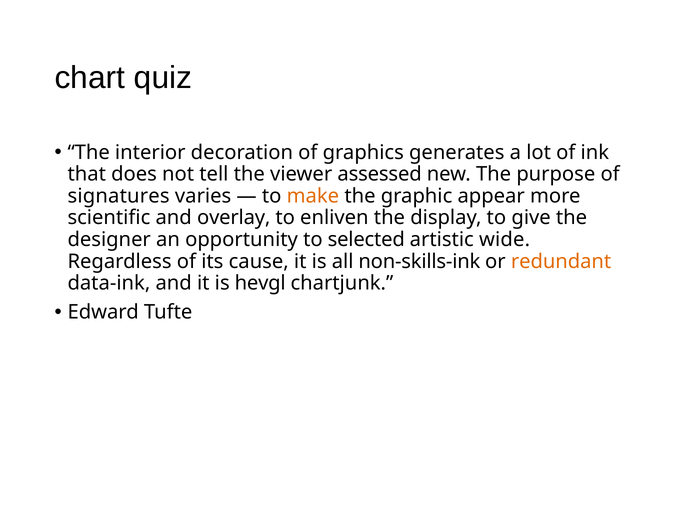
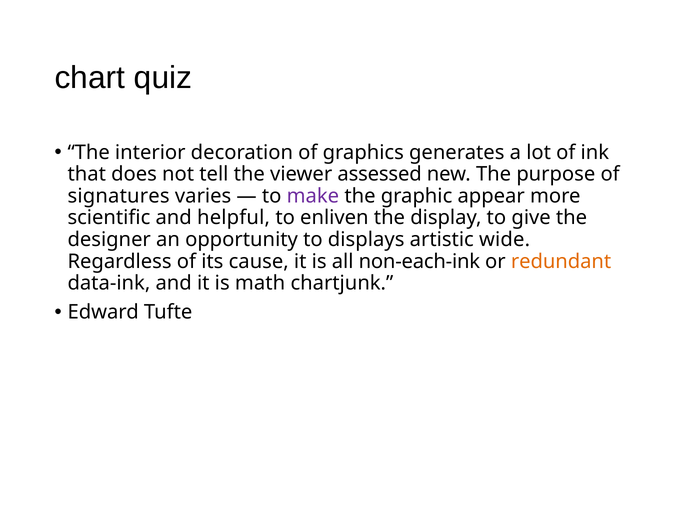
make colour: orange -> purple (313, 196)
overlay: overlay -> helpful (234, 218)
selected: selected -> displays (366, 240)
non-skills-ink: non-skills-ink -> non-each-ink (419, 262)
hevgl: hevgl -> math (260, 284)
